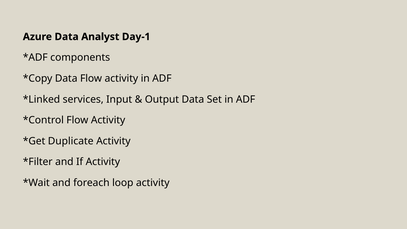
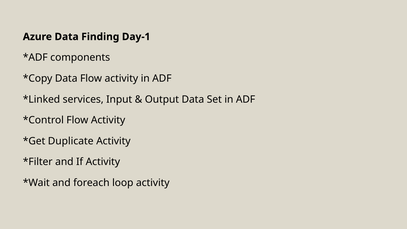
Analyst: Analyst -> Finding (100, 37)
